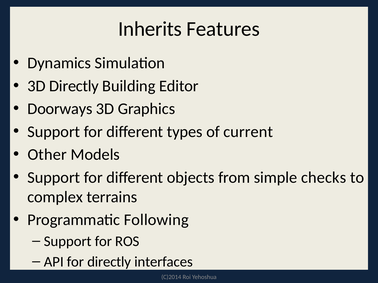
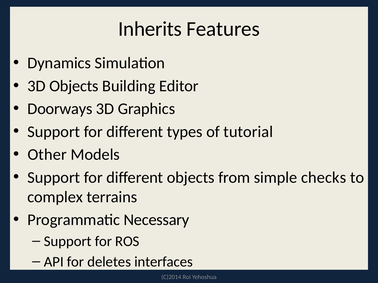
3D Directly: Directly -> Objects (74, 86)
current: current -> tutorial (248, 132)
Following: Following -> Necessary (156, 220)
for directly: directly -> deletes (109, 262)
